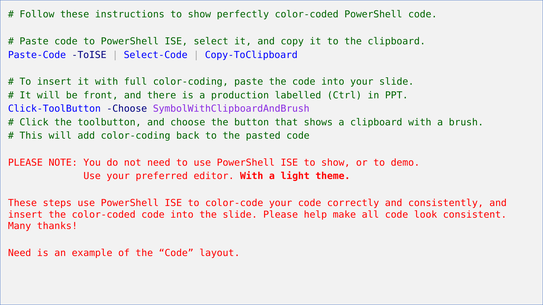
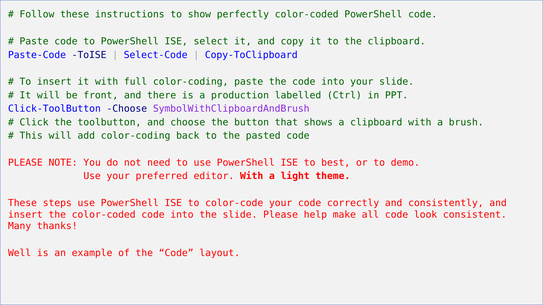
ISE to show: show -> best (336, 163)
Need: Need -> Well (20, 253)
